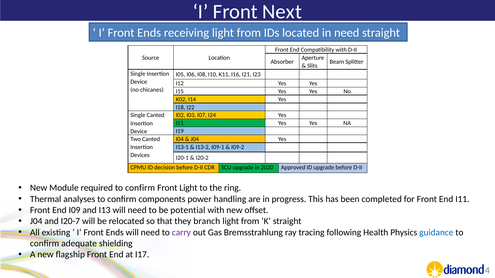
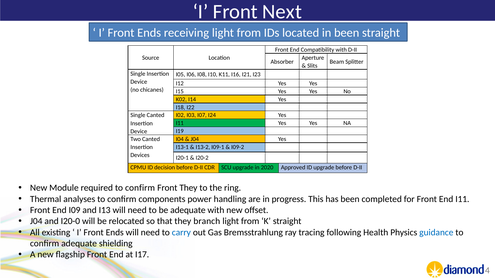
in need: need -> been (347, 33)
Front Light: Light -> They (188, 188)
be potential: potential -> adequate (188, 210)
I20-7: I20-7 -> I20-0 (70, 222)
carry colour: purple -> blue (181, 233)
